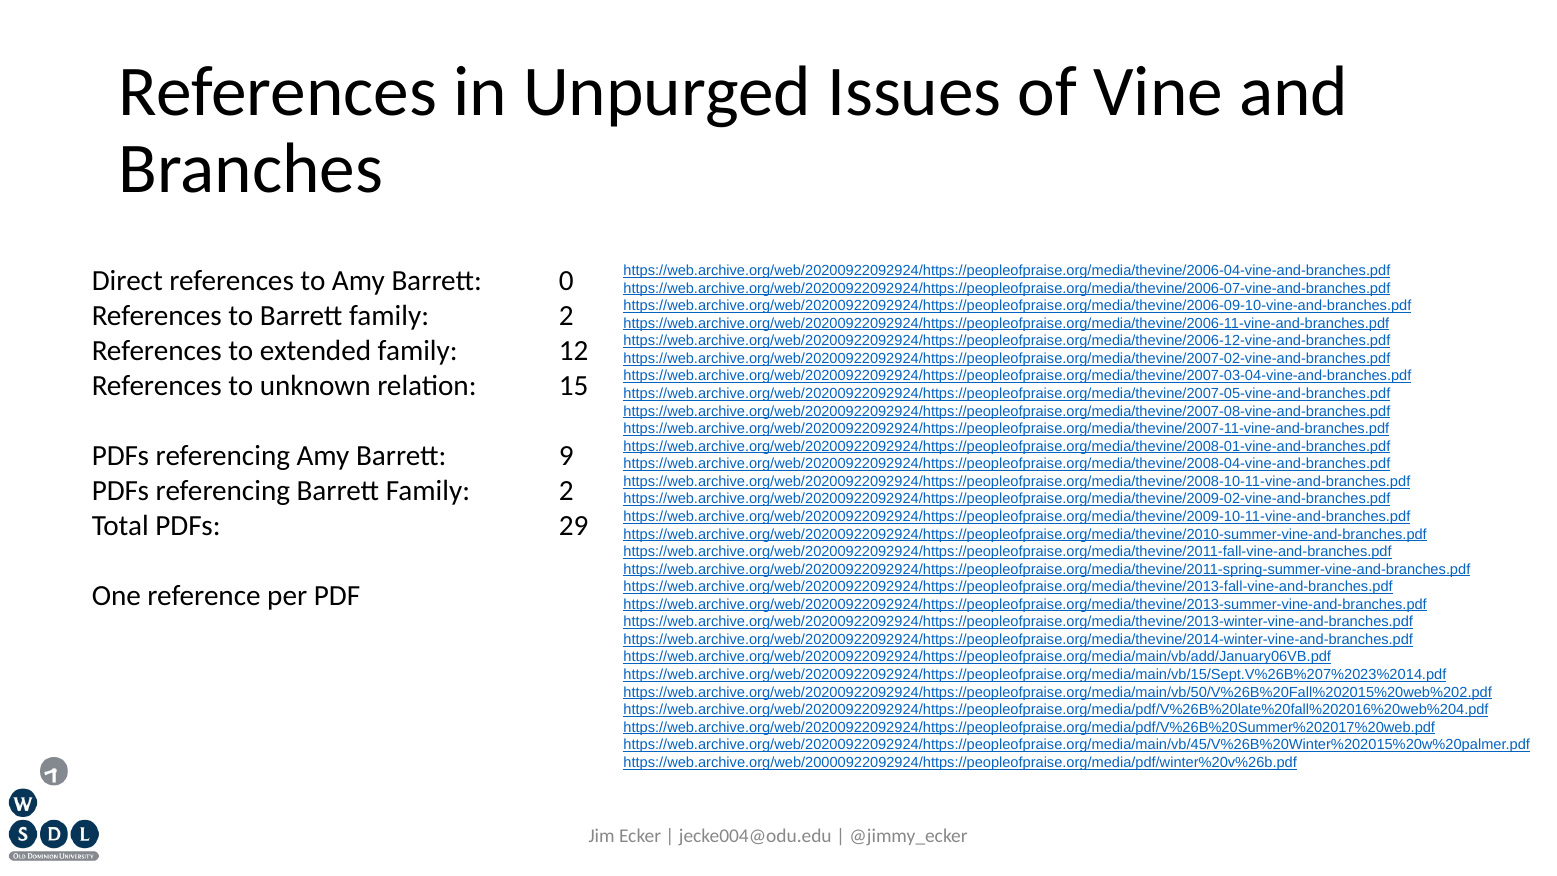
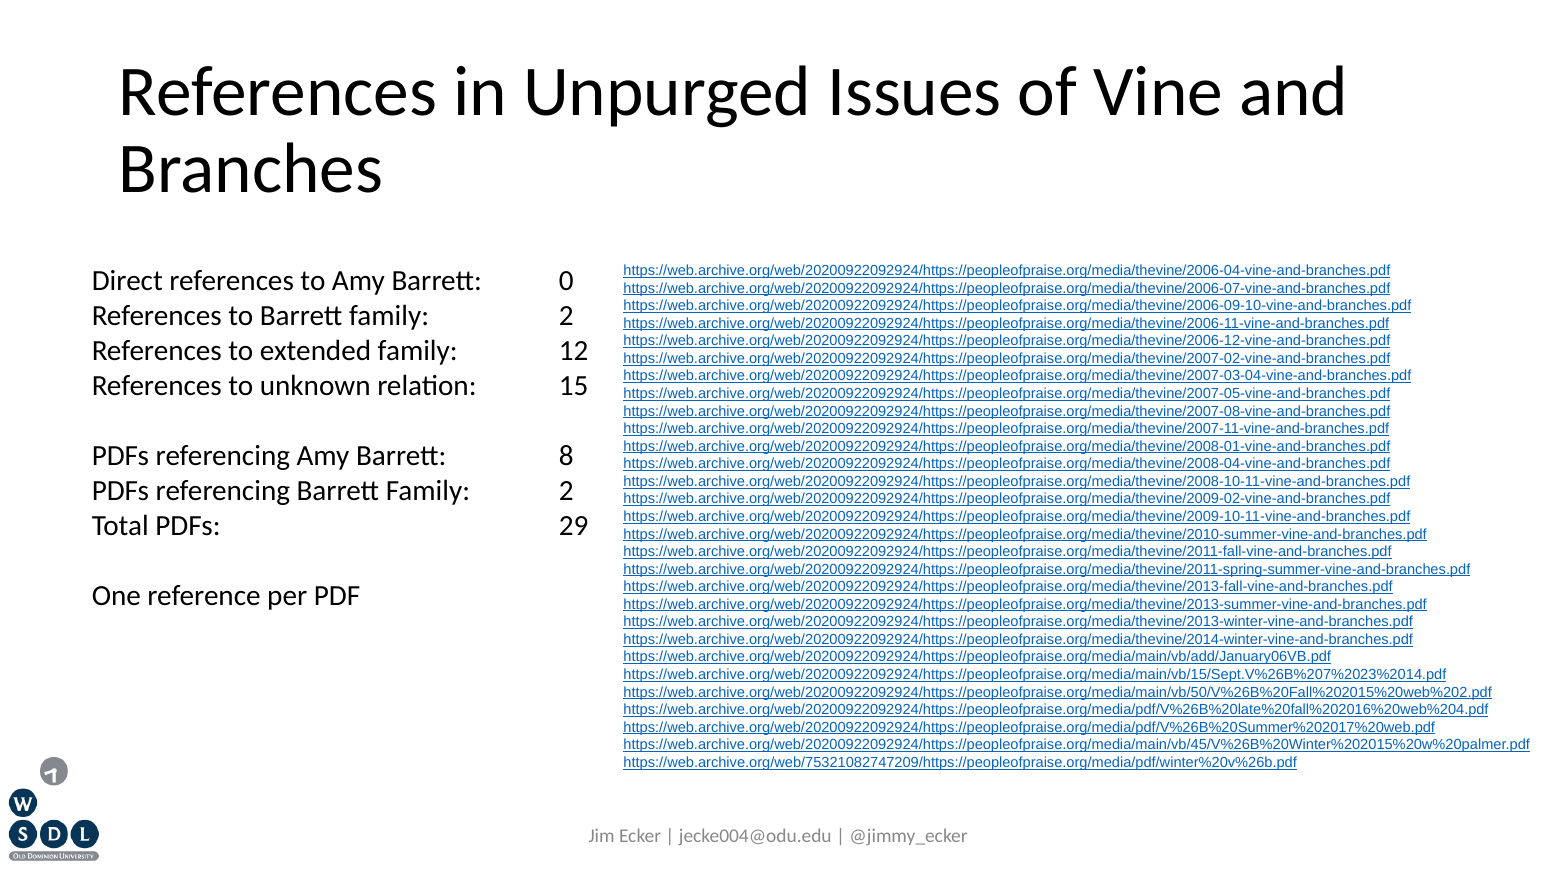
9: 9 -> 8 (566, 456)
https://web.archive.org/web/20000922092924/https://peopleofpraise.org/media/pdf/winter%20v%26b.pdf: https://web.archive.org/web/20000922092924/https://peopleofpraise.org/media/pdf/winter%20v%26b.pdf -> https://web.archive.org/web/75321082747209/https://peopleofpraise.org/media/pdf/winter%20v%26b.pdf (960, 762)
